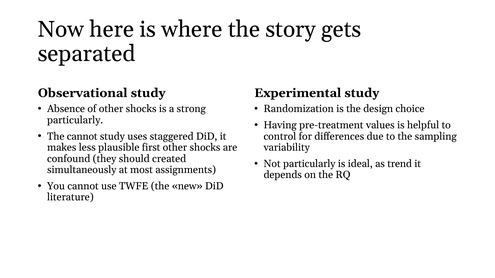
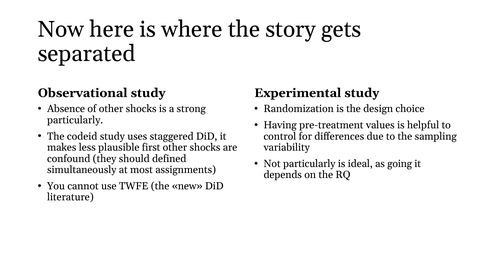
The cannot: cannot -> codeid (82, 137)
created: created -> defined (169, 159)
trend: trend -> going (400, 164)
